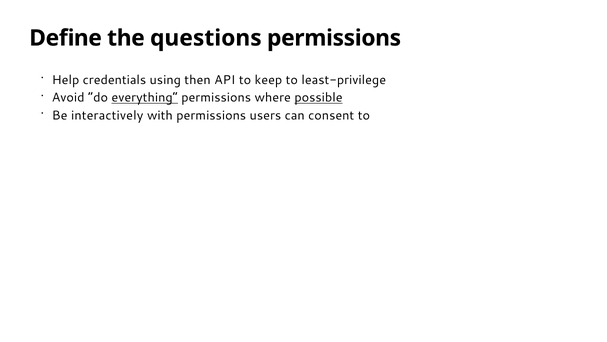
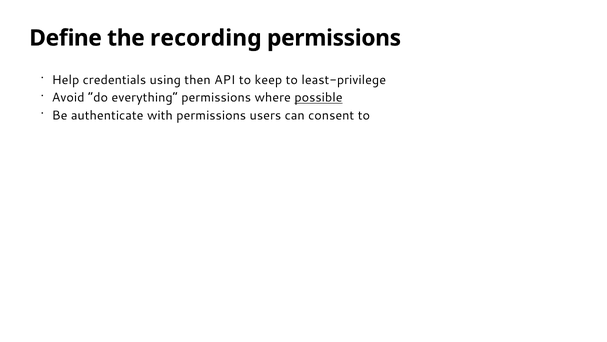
questions: questions -> recording (206, 38)
everything underline: present -> none (145, 98)
interactively: interactively -> authenticate (107, 115)
